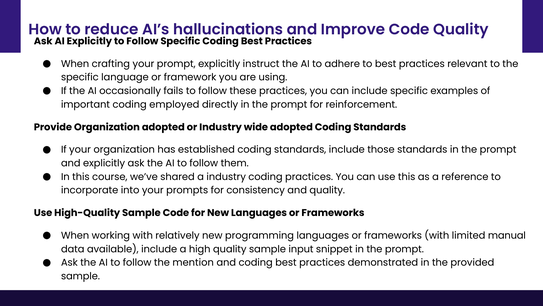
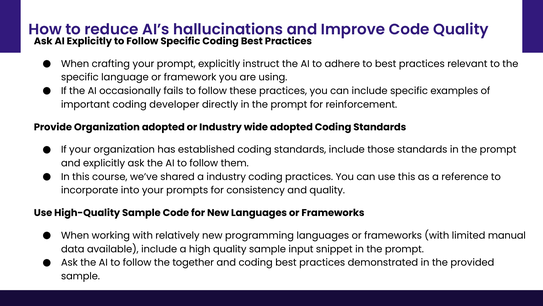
employed: employed -> developer (174, 104)
mention: mention -> together (193, 262)
